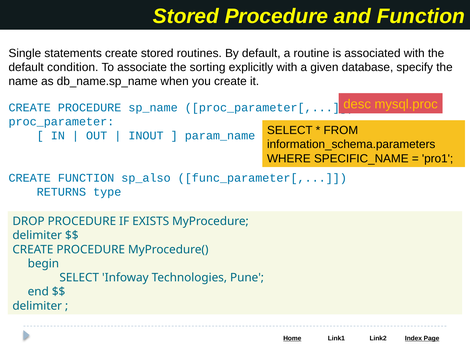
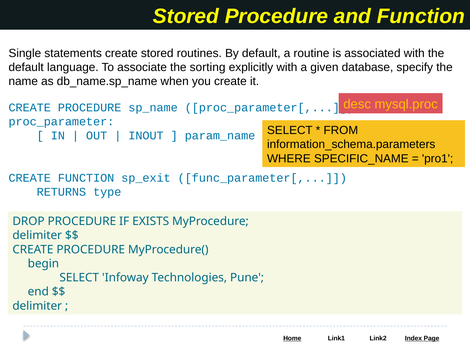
condition: condition -> language (73, 67)
sp_also: sp_also -> sp_exit (146, 178)
